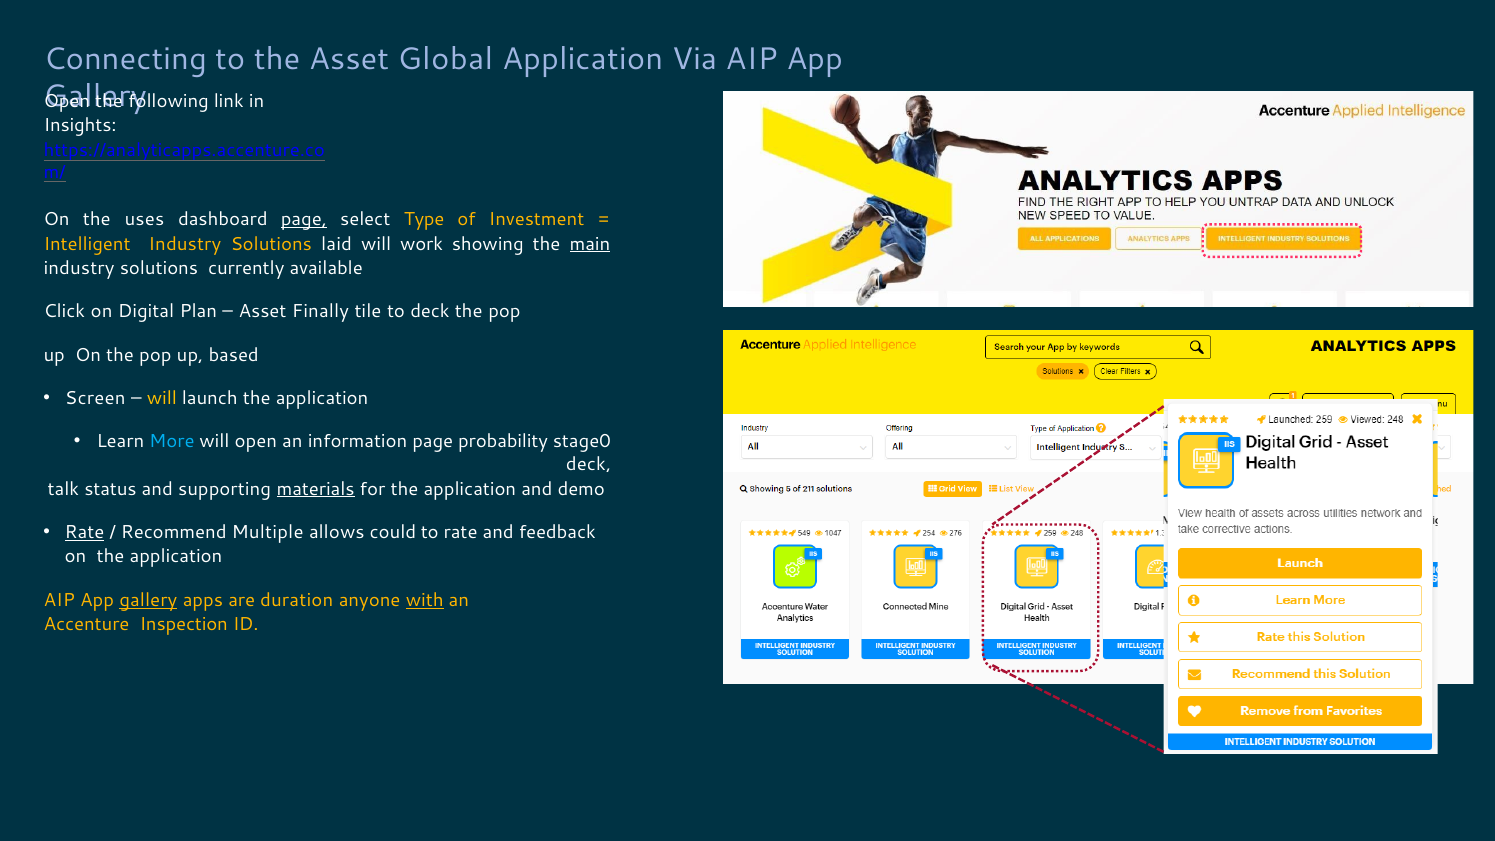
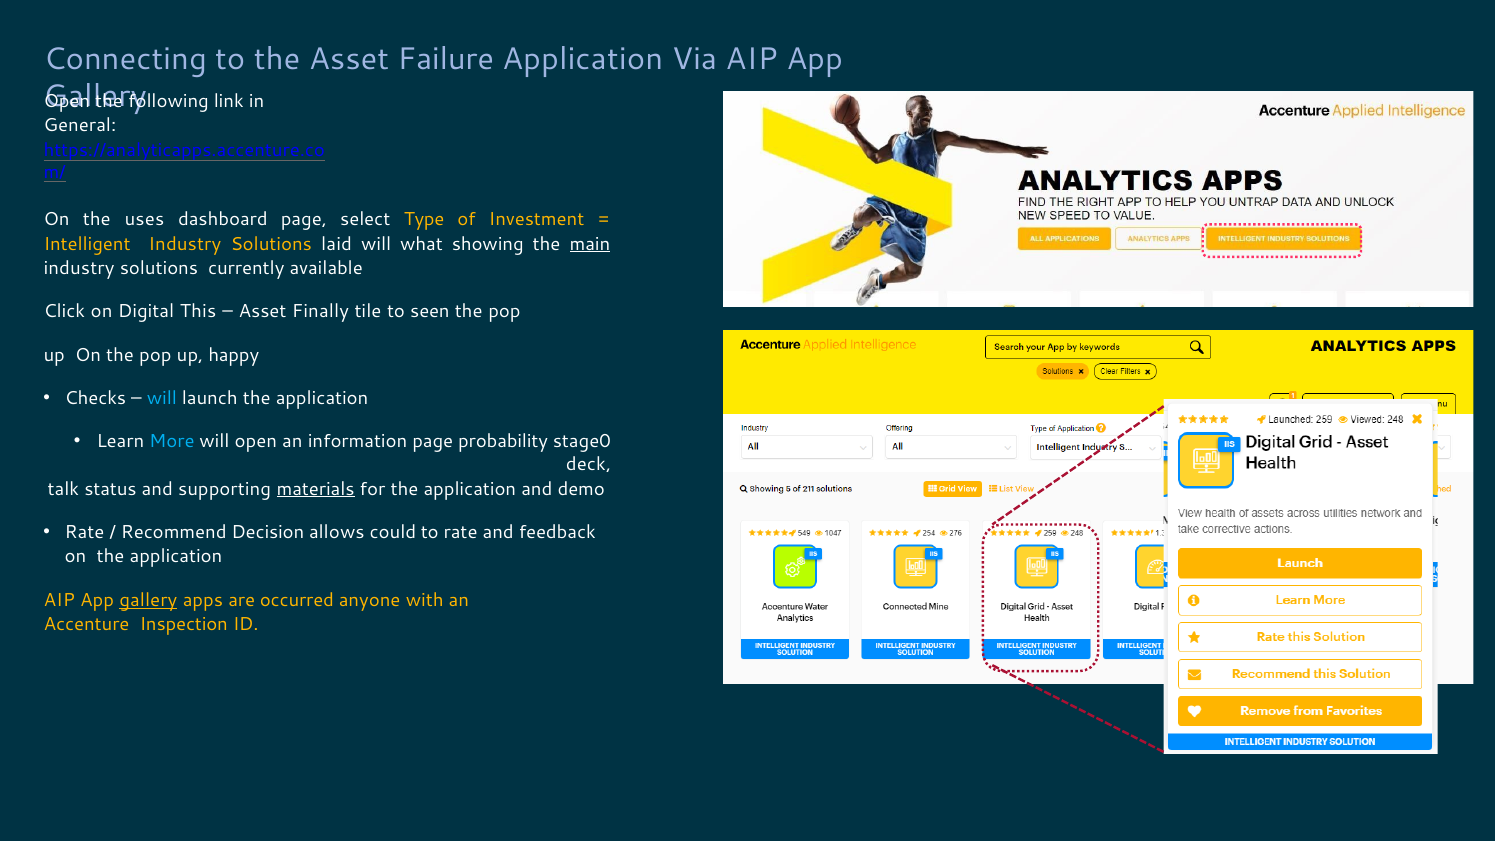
Global: Global -> Failure (446, 59)
Insights: Insights -> General (80, 126)
page underline: present -> none (304, 219)
work: work -> what (422, 244)
Plan: Plan -> This (198, 312)
to deck: deck -> seen (430, 312)
based: based -> happy (234, 355)
Screen: Screen -> Checks (95, 398)
will colour: yellow -> light blue (162, 398)
Rate underline: present -> none (85, 532)
Multiple: Multiple -> Decision (268, 532)
duration: duration -> occurred (297, 600)
with underline: present -> none (425, 600)
